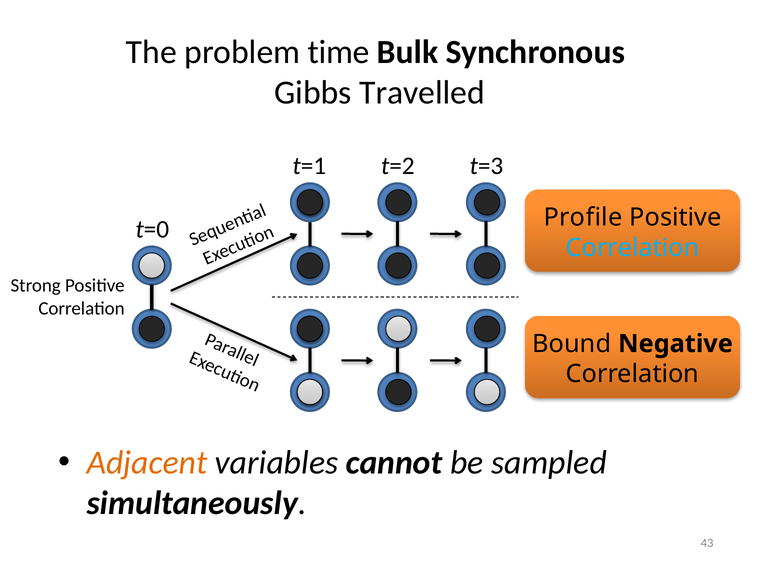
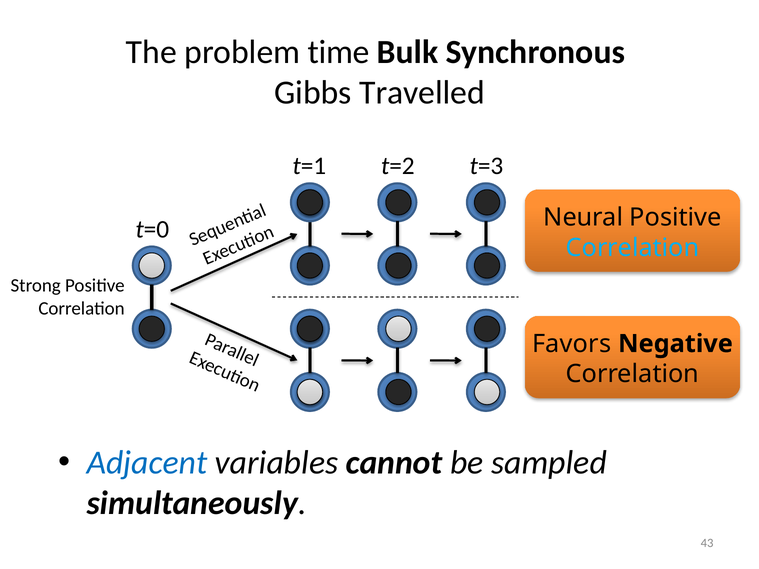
Profile: Profile -> Neural (583, 217)
Bound: Bound -> Favors (572, 344)
Adjacent colour: orange -> blue (147, 463)
